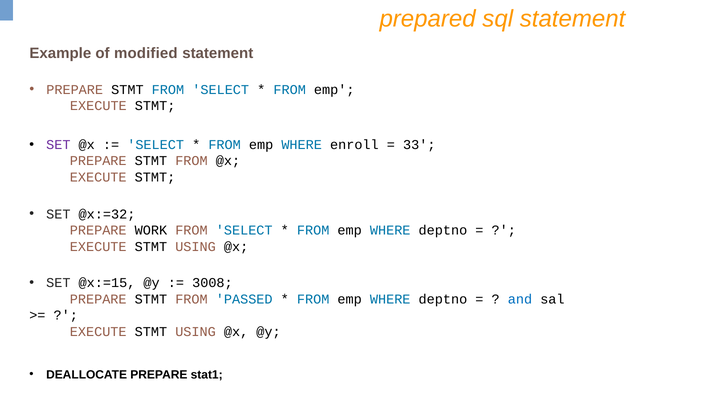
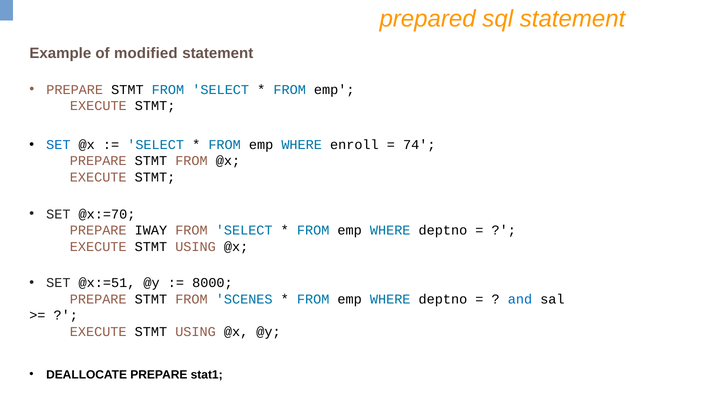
SET colour: purple -> blue (58, 145)
33: 33 -> 74 (419, 145)
@x:=32: @x:=32 -> @x:=70 (107, 214)
WORK: WORK -> IWAY (151, 231)
@x:=15: @x:=15 -> @x:=51 (107, 283)
3008: 3008 -> 8000 (212, 283)
PASSED: PASSED -> SCENES (244, 300)
